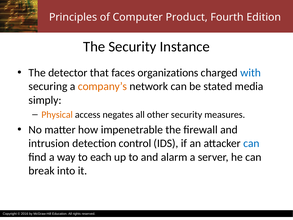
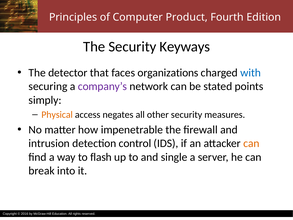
Instance: Instance -> Keyways (185, 47)
company’s colour: orange -> purple (102, 86)
media: media -> points (249, 86)
can colour: blue -> orange (251, 143)
each: each -> flash (101, 157)
alarm: alarm -> single (174, 157)
